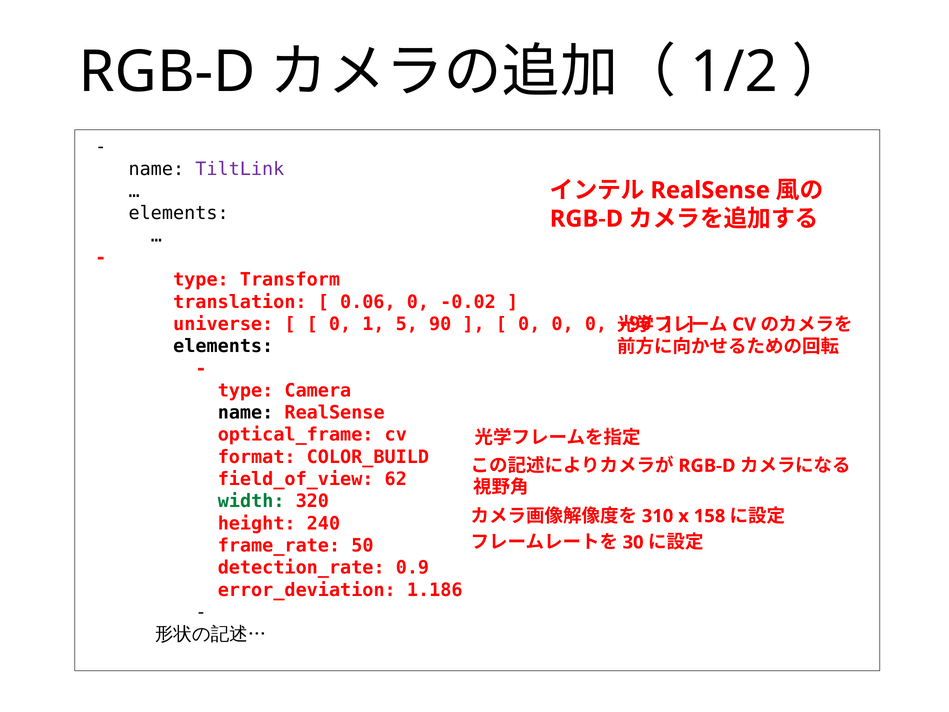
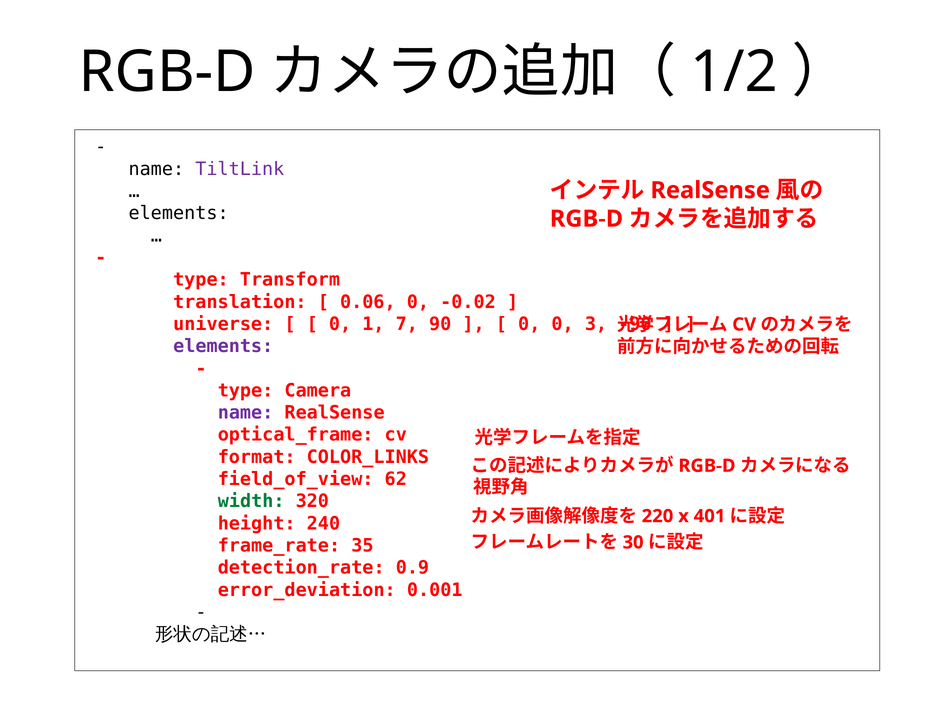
5: 5 -> 7 (407, 324)
0 0 0: 0 -> 3 (596, 324)
elements colour: black -> purple (223, 346)
name colour: black -> purple (246, 413)
COLOR_BUILD: COLOR_BUILD -> COLOR_LINKS (368, 457)
310: 310 -> 220 (658, 516)
158: 158 -> 401 (710, 516)
50: 50 -> 35 (362, 546)
1.186: 1.186 -> 0.001 (435, 590)
